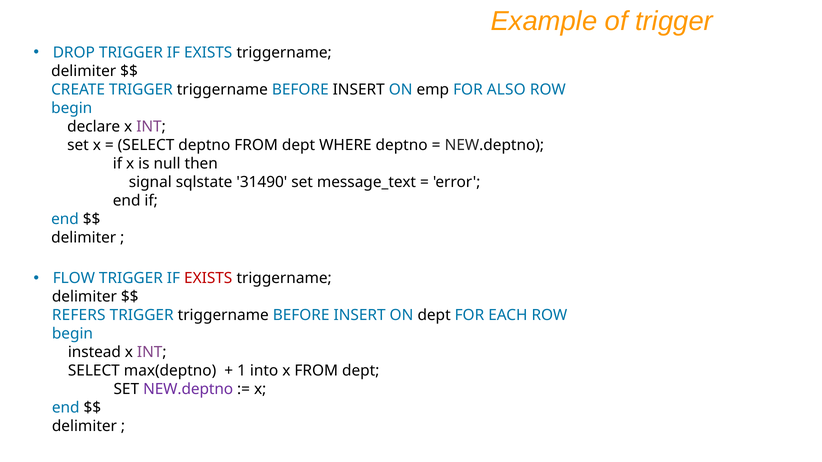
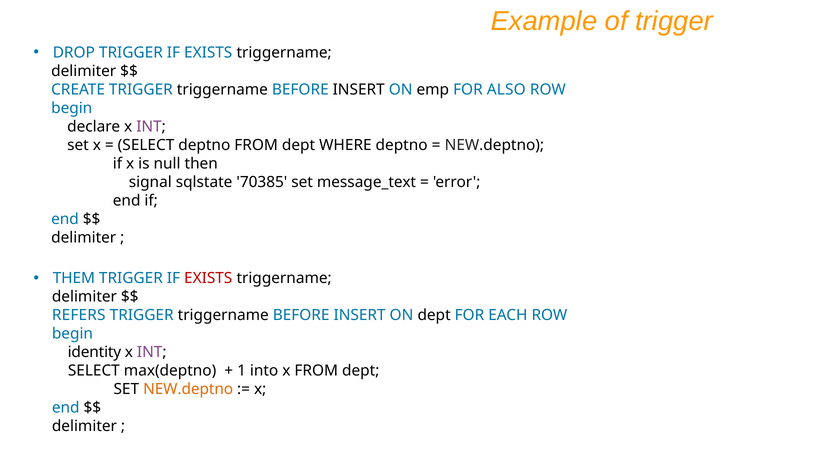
31490: 31490 -> 70385 (262, 182)
FLOW: FLOW -> THEM (74, 279)
instead: instead -> identity (94, 352)
NEW.deptno colour: purple -> orange (188, 389)
